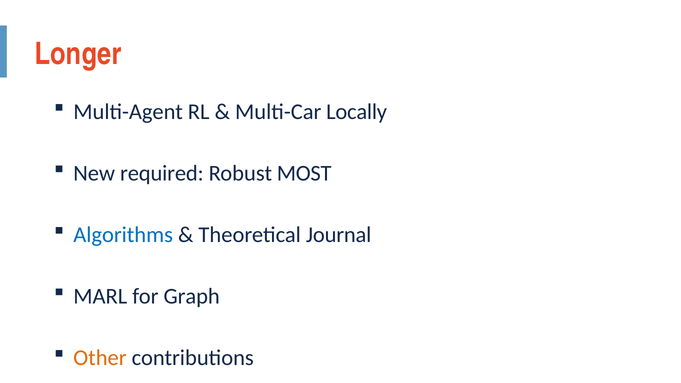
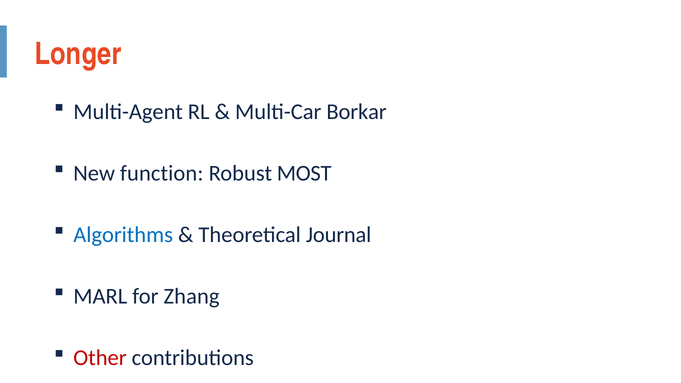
Locally: Locally -> Borkar (357, 112)
required: required -> function (162, 173)
Graph: Graph -> Zhang (192, 297)
Other colour: orange -> red (100, 358)
